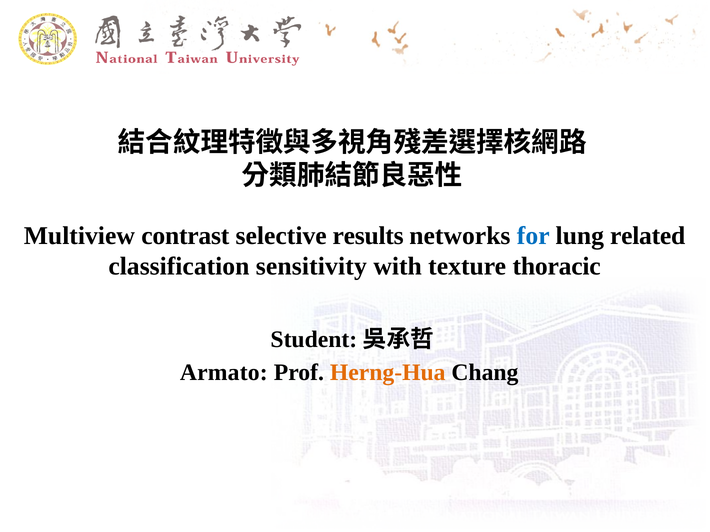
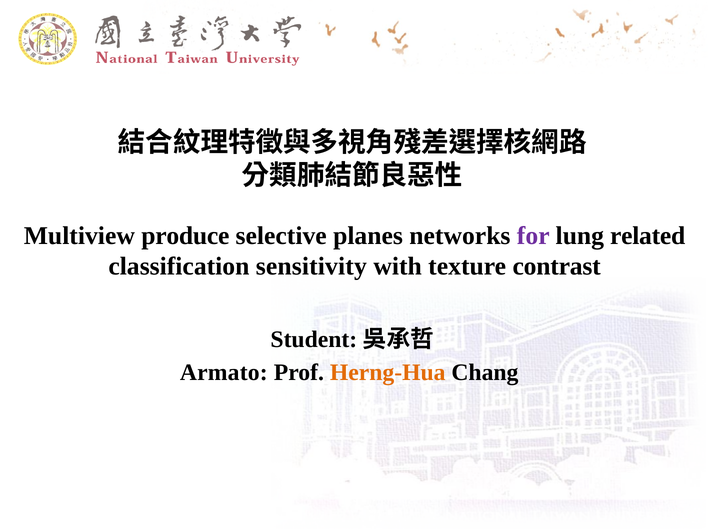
contrast: contrast -> produce (185, 236)
results: results -> planes (368, 236)
for colour: blue -> purple (533, 236)
thoracic: thoracic -> contrast (557, 267)
